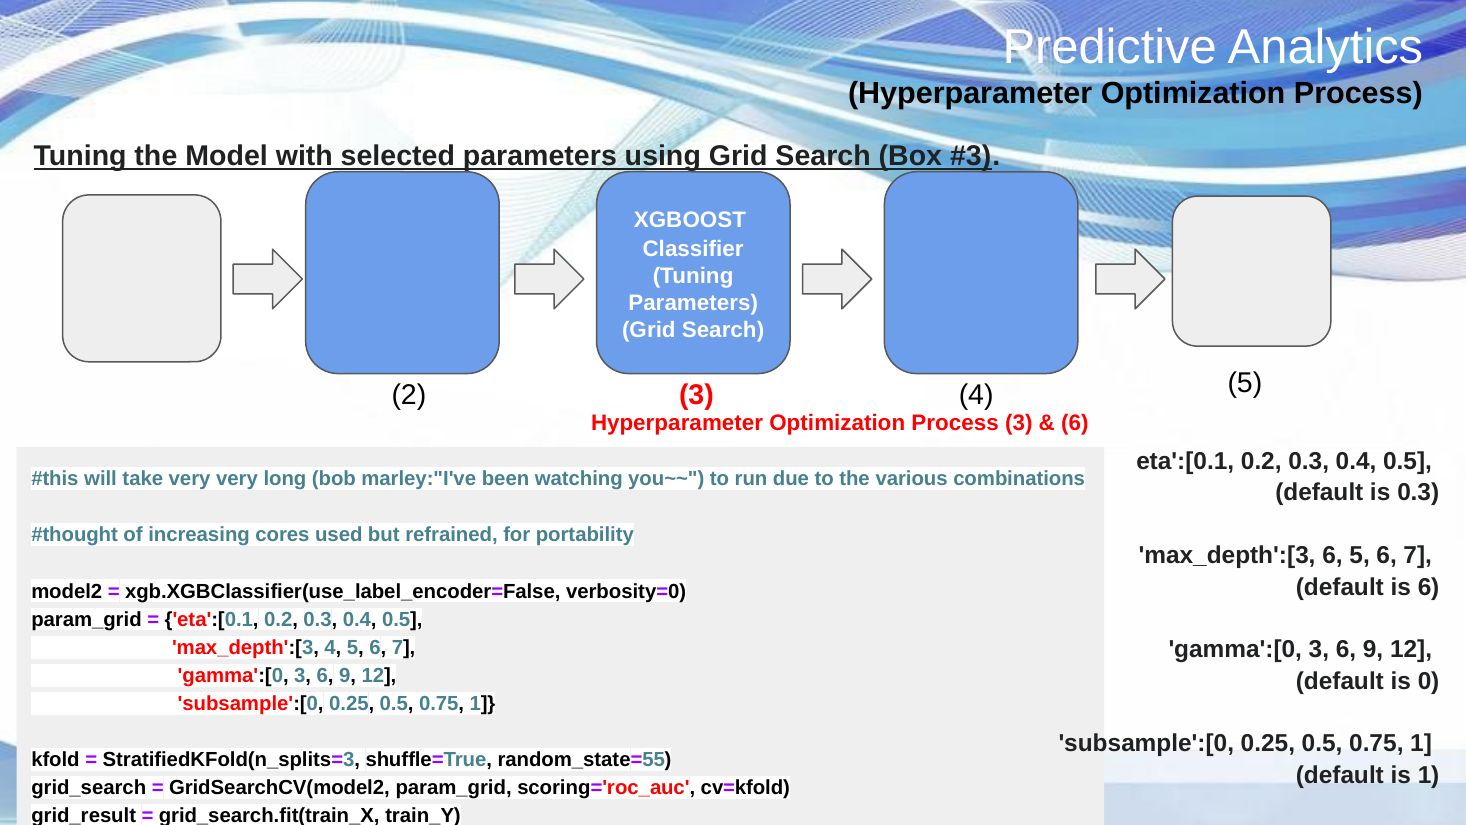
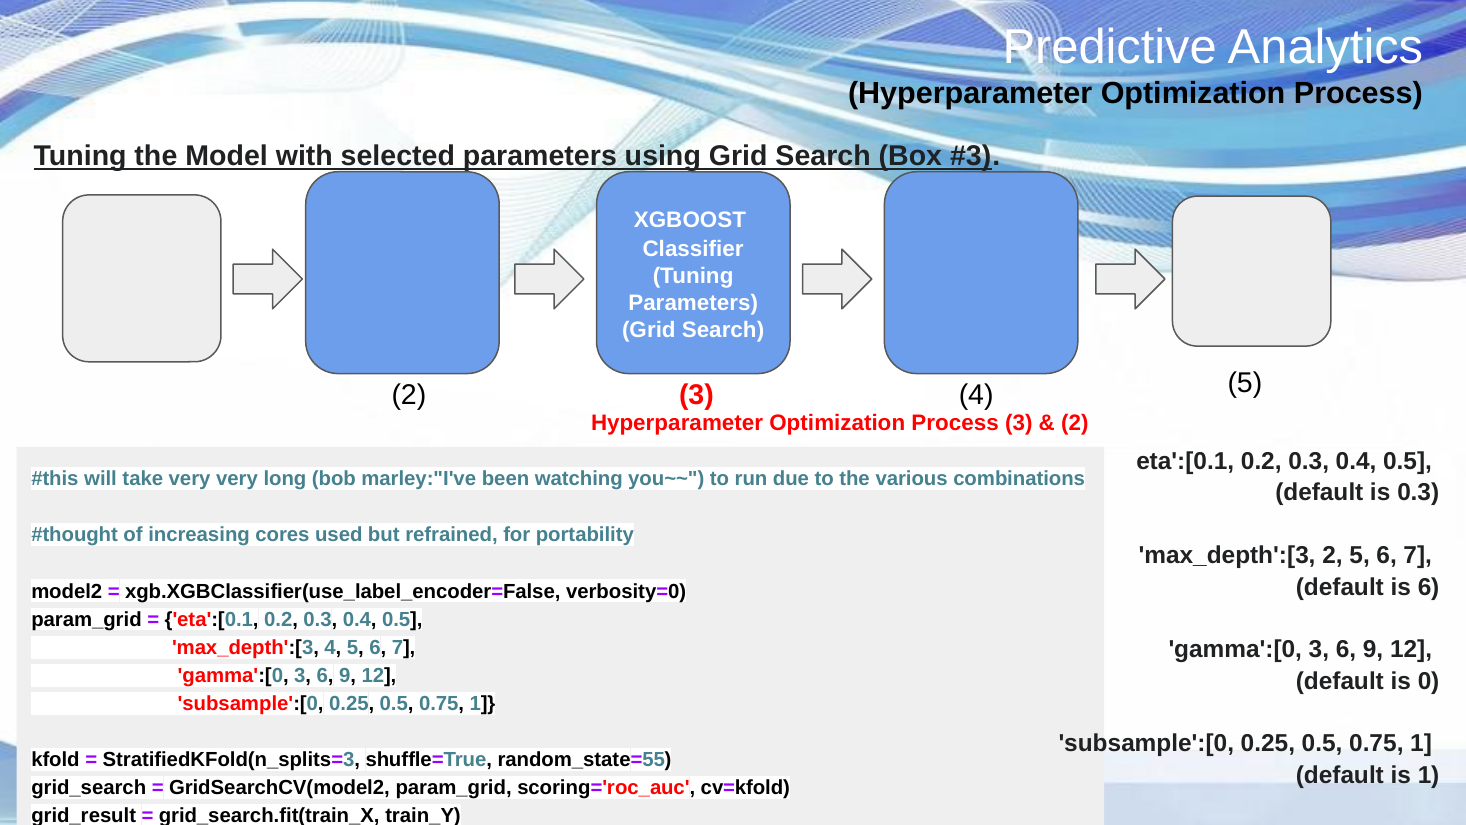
6: 6 -> 2 (1075, 423)
max_depth':[3 6: 6 -> 2 (1333, 555)
